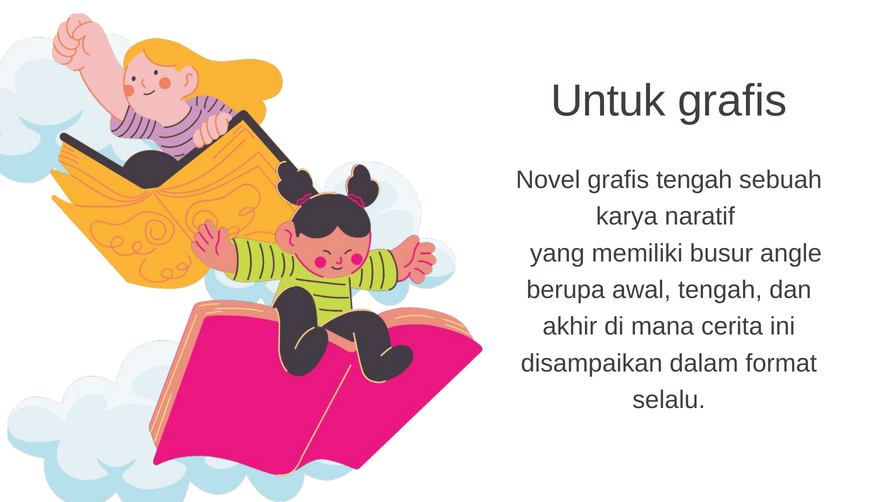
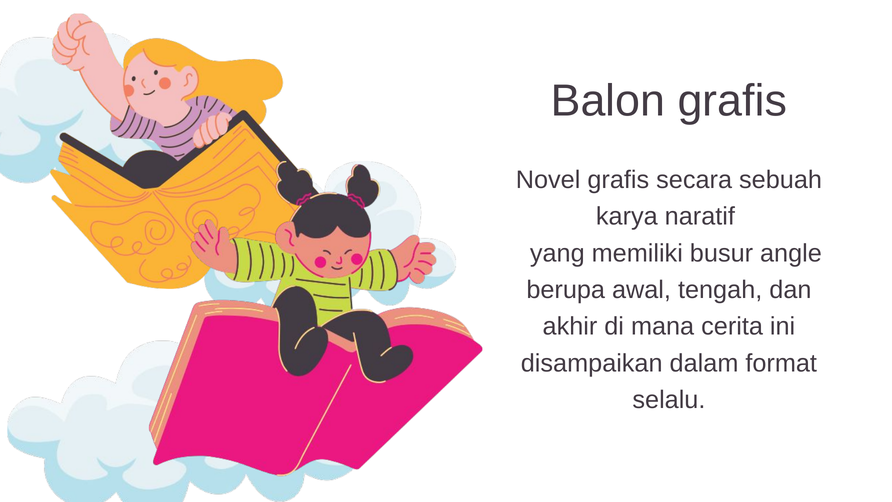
Untuk: Untuk -> Balon (608, 101)
grafis tengah: tengah -> secara (694, 180)
